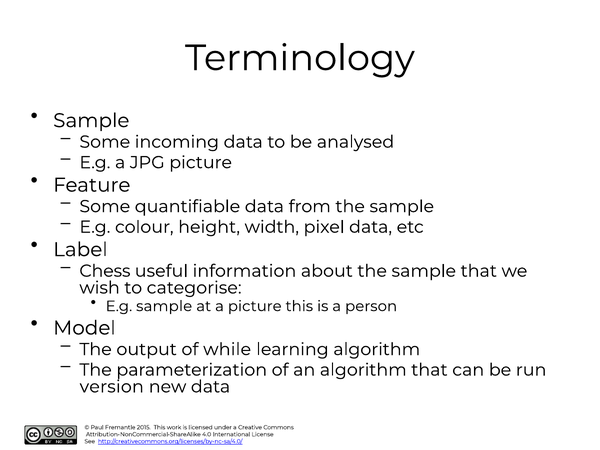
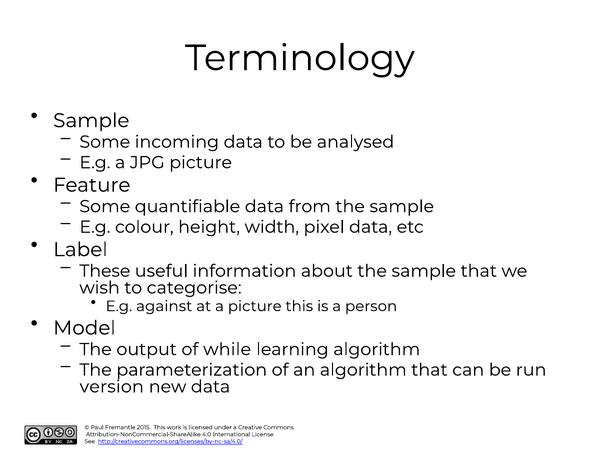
Chess: Chess -> These (105, 271)
E.g sample: sample -> against (164, 306)
